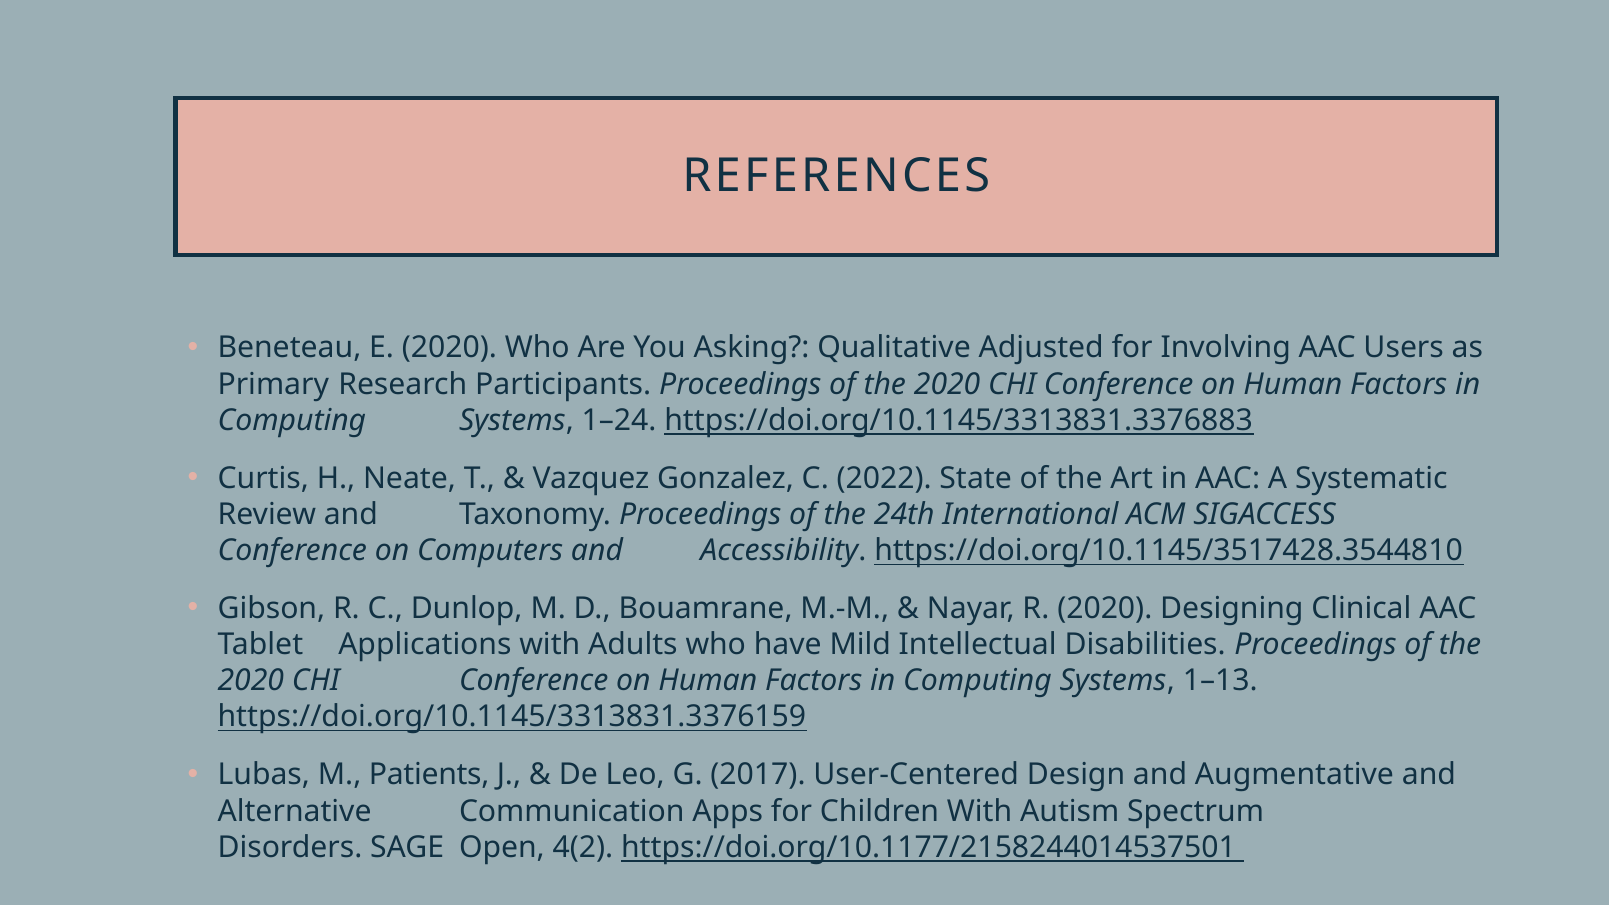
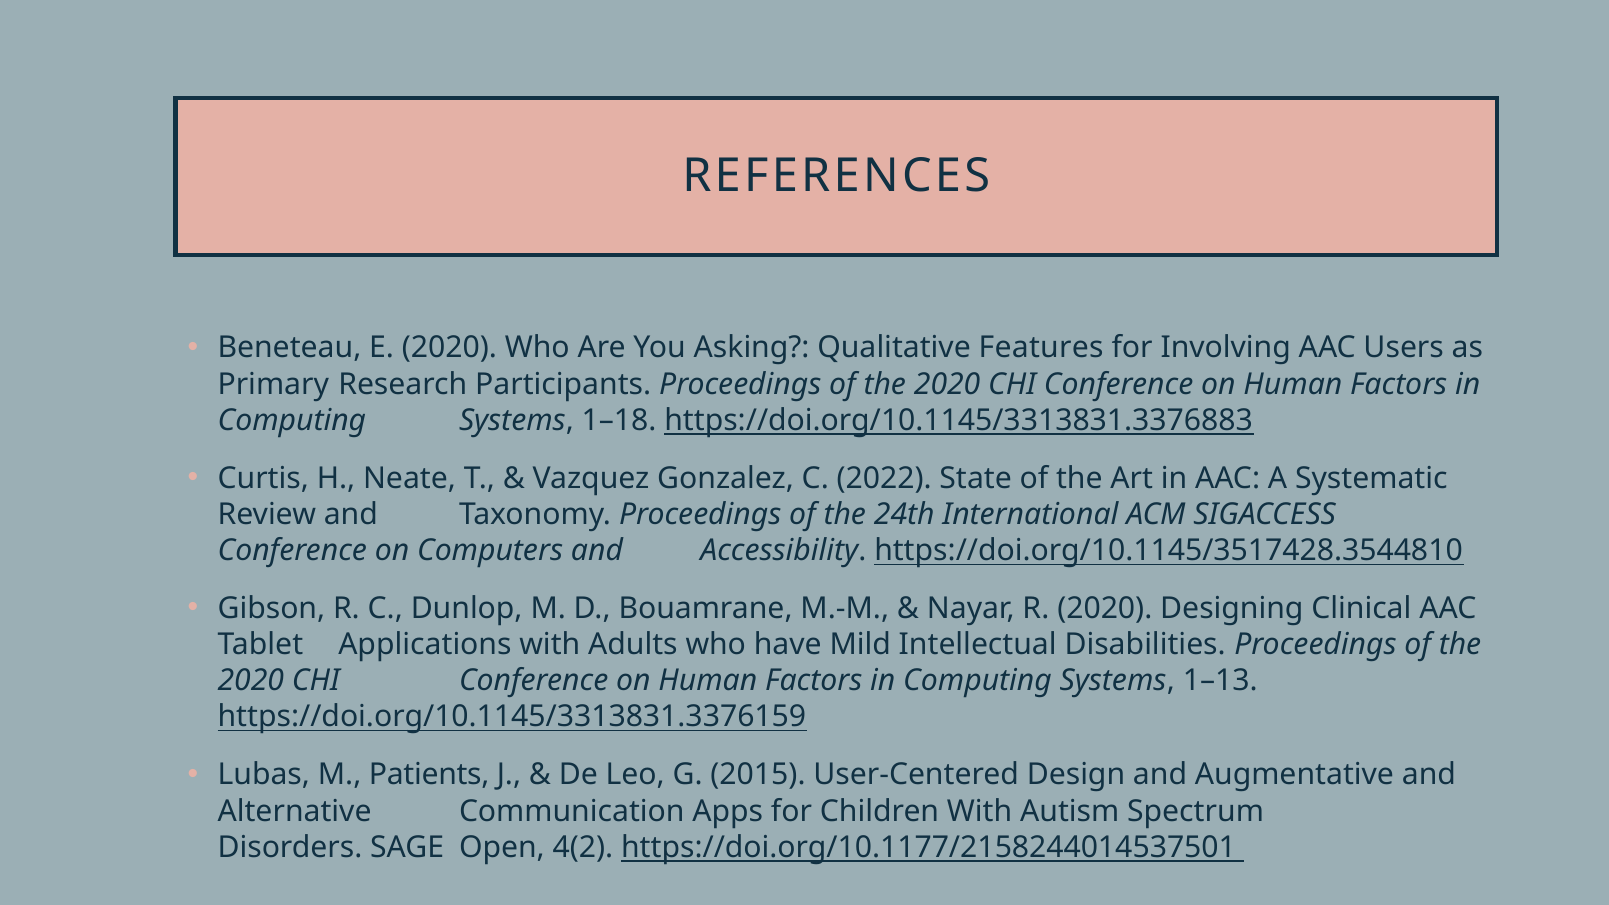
Adjusted: Adjusted -> Features (1041, 348)
1–24: 1–24 -> 1–18 (619, 420)
2017: 2017 -> 2015 (758, 775)
